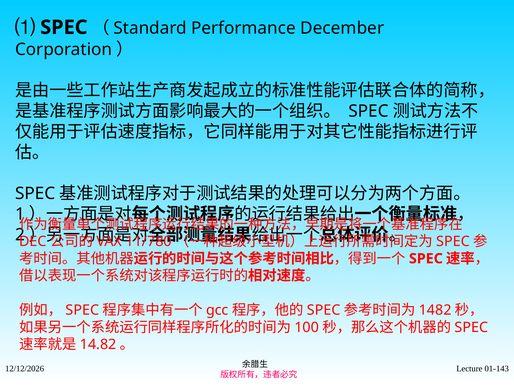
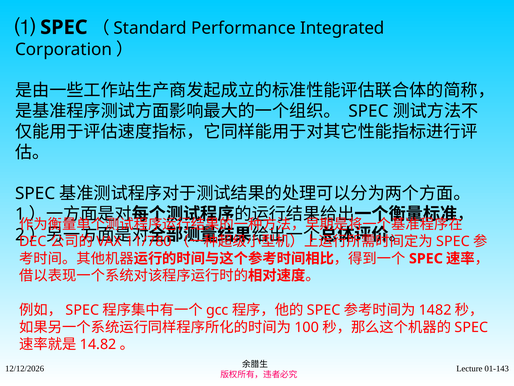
December: December -> Integrated (342, 28)
